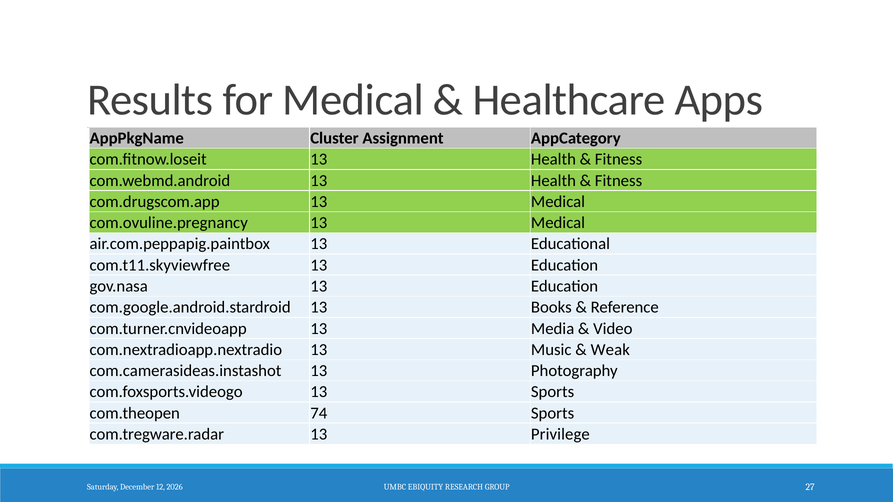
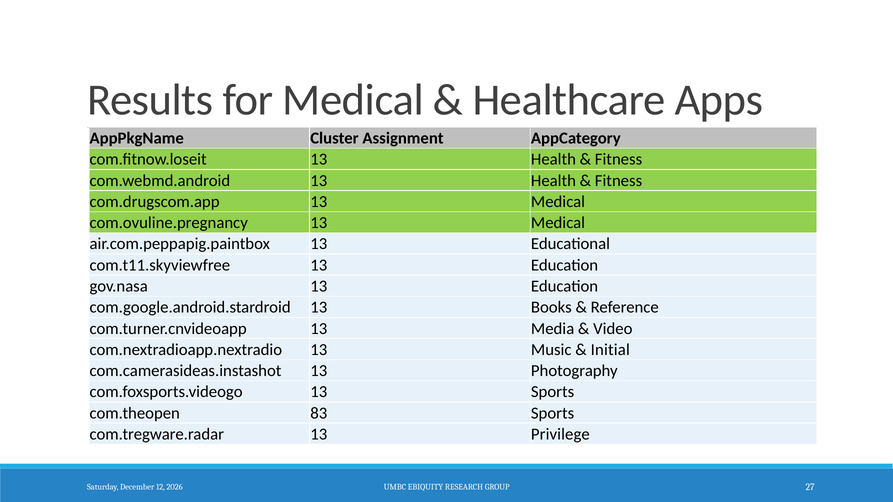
Weak: Weak -> Initial (610, 350)
74: 74 -> 83 (319, 413)
